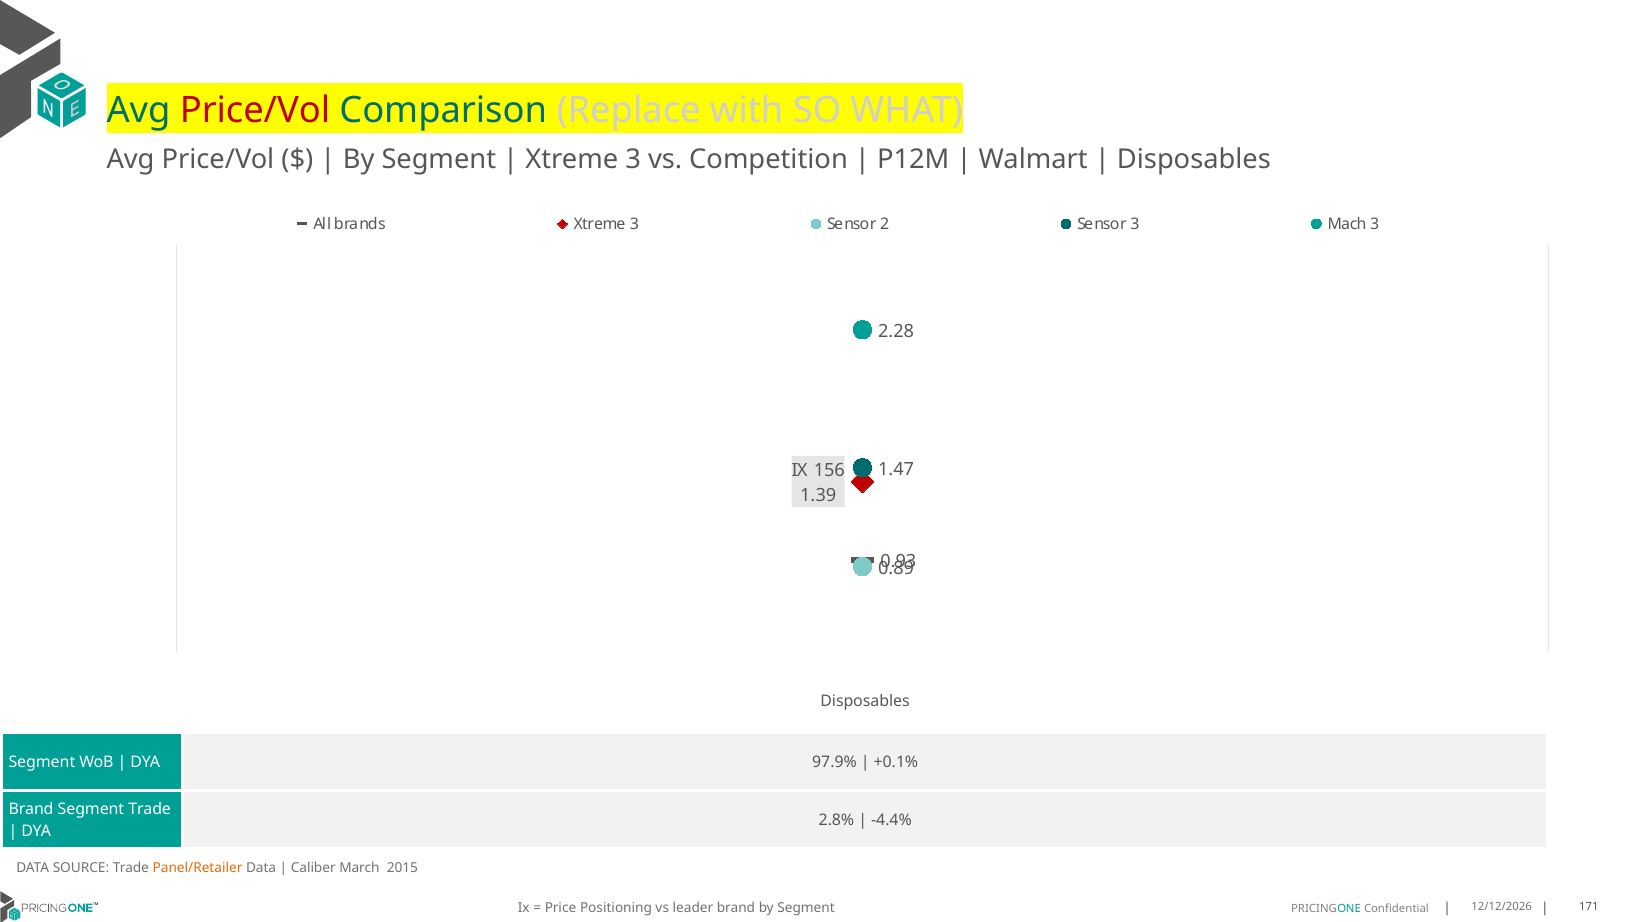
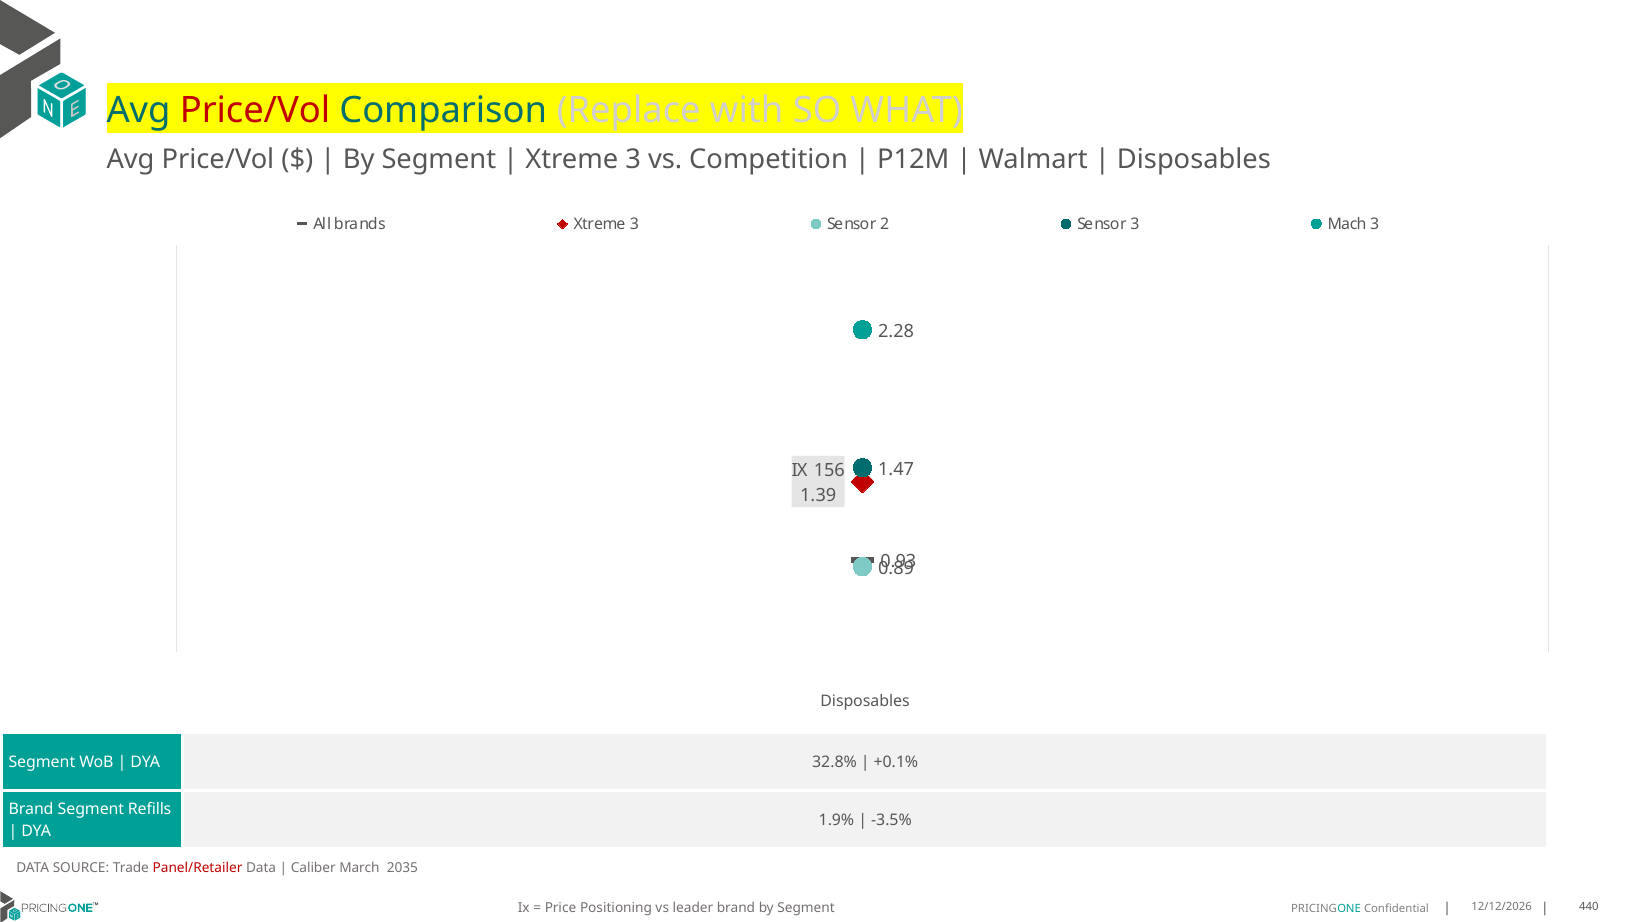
97.9%: 97.9% -> 32.8% (834, 762)
Segment Trade: Trade -> Refills (150, 809)
2.8%: 2.8% -> 1.9% (836, 820)
-4.4%: -4.4% -> -3.5% (891, 820)
Panel/Retailer colour: orange -> red (198, 868)
2015: 2015 -> 2035 (402, 868)
171: 171 -> 440 (1589, 906)
